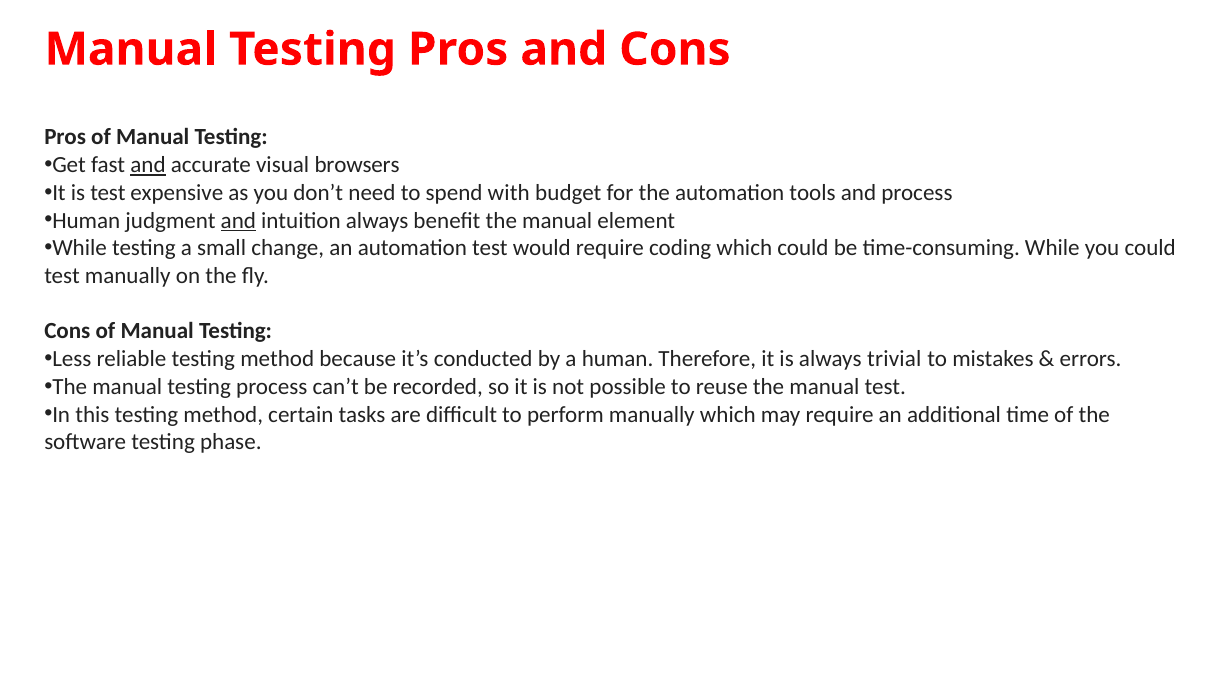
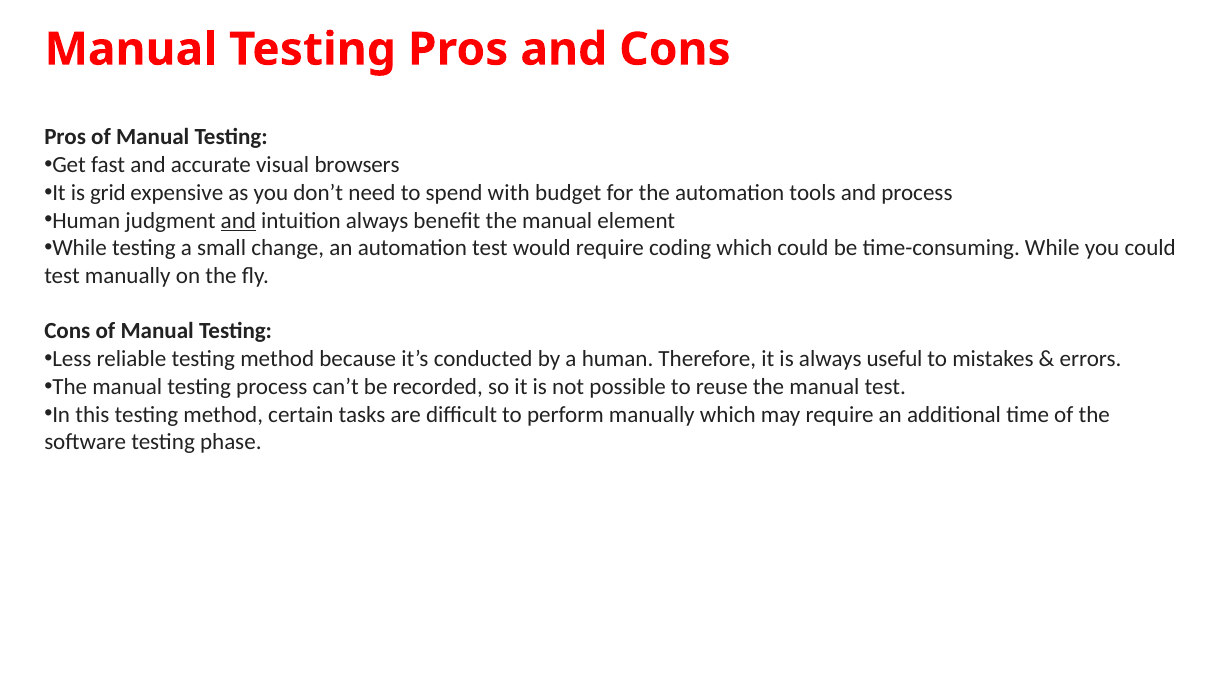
and underline: present -> none (148, 165)
is test: test -> grid (108, 193)
trivial: trivial -> useful (895, 359)
